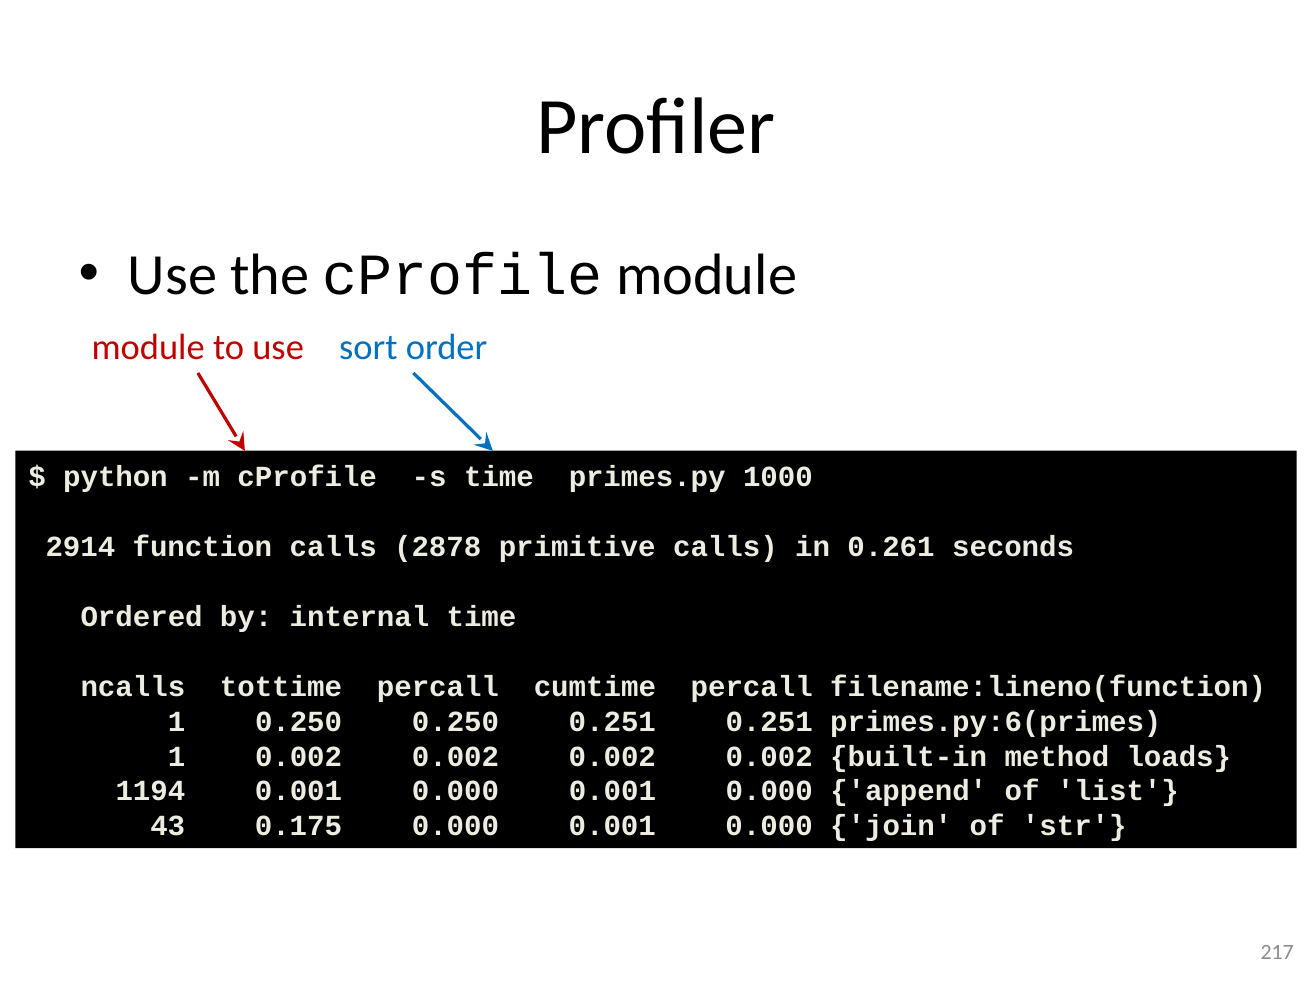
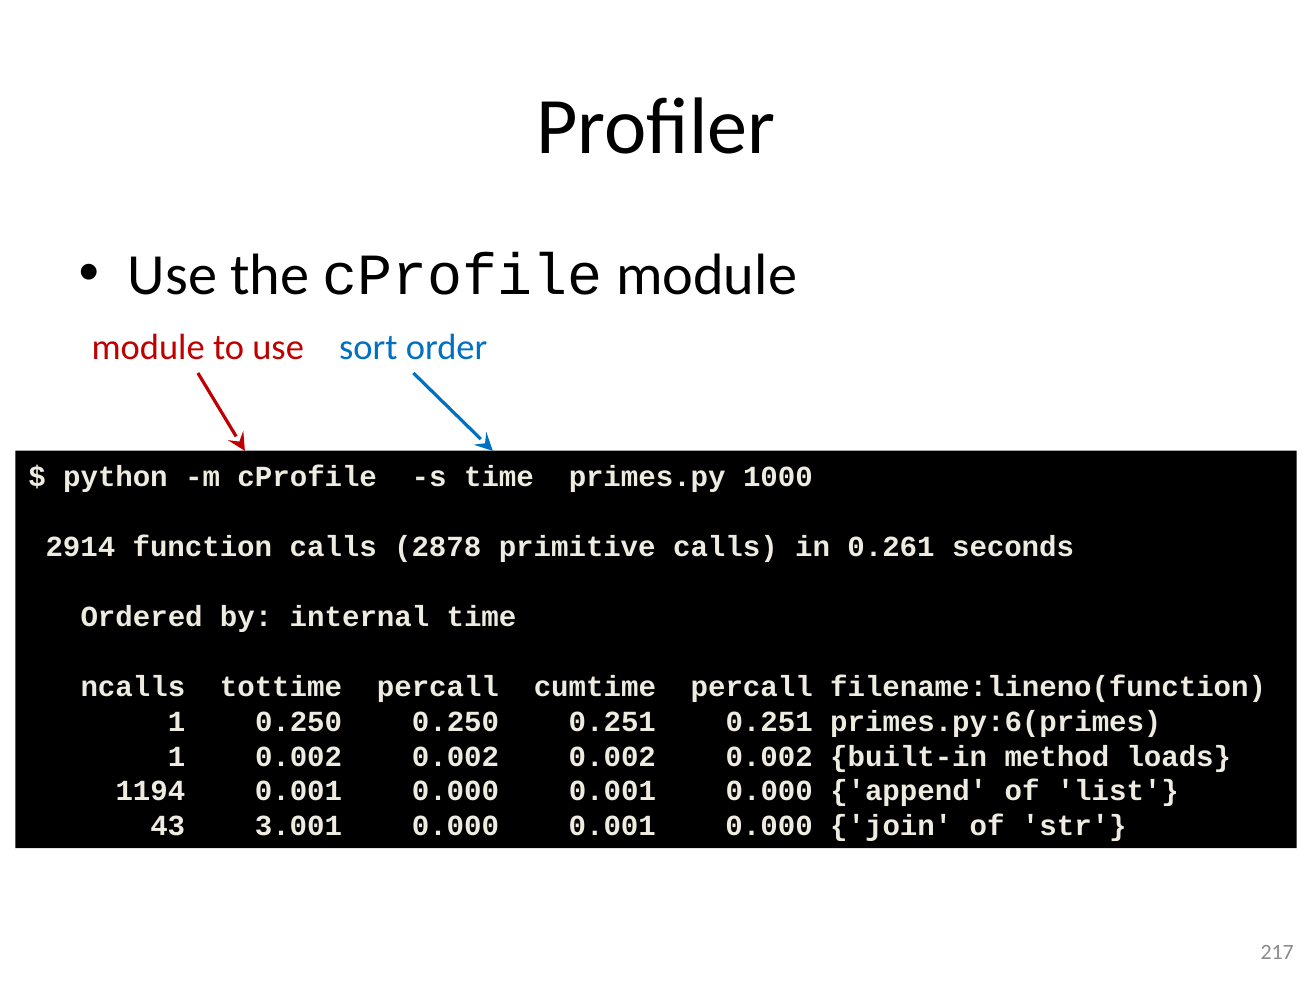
0.175: 0.175 -> 3.001 (298, 826)
